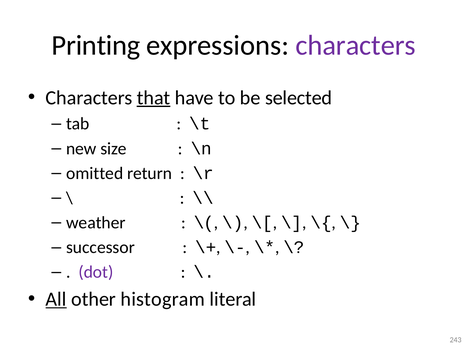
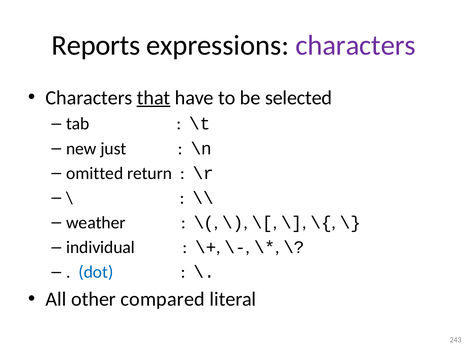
Printing: Printing -> Reports (96, 45)
size: size -> just (113, 149)
successor: successor -> individual (101, 247)
dot colour: purple -> blue (96, 272)
All underline: present -> none (56, 299)
histogram: histogram -> compared (163, 299)
